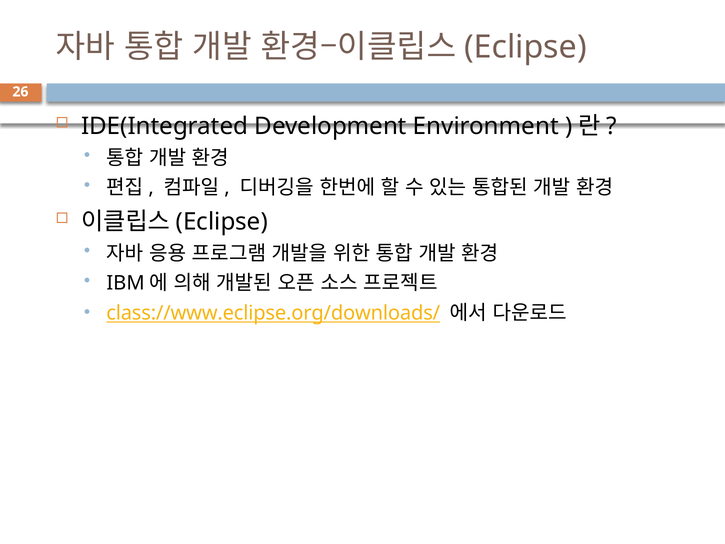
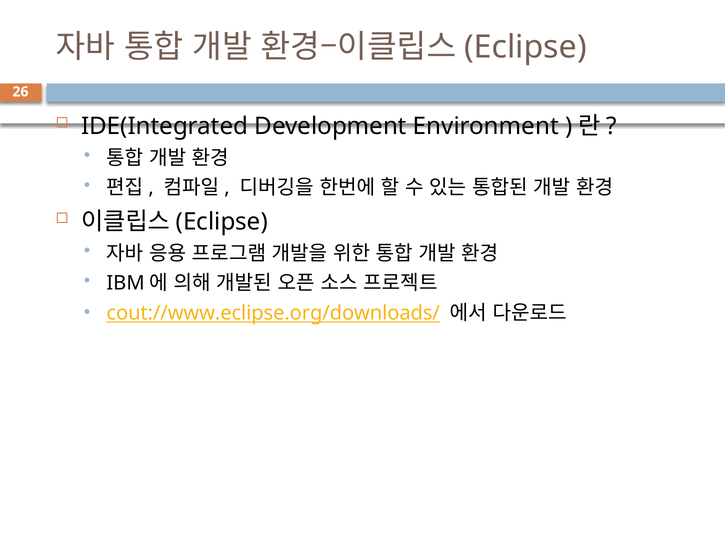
class://www.eclipse.org/downloads/: class://www.eclipse.org/downloads/ -> cout://www.eclipse.org/downloads/ (273, 313)
